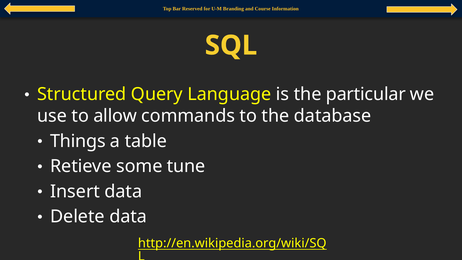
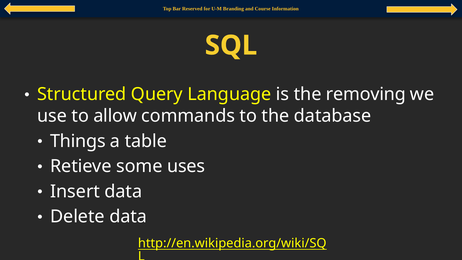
particular: particular -> removing (366, 94)
tune: tune -> uses (186, 166)
